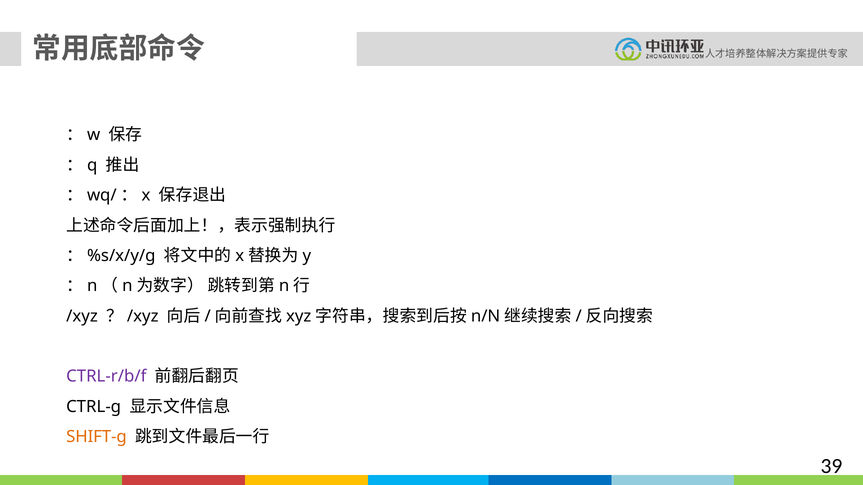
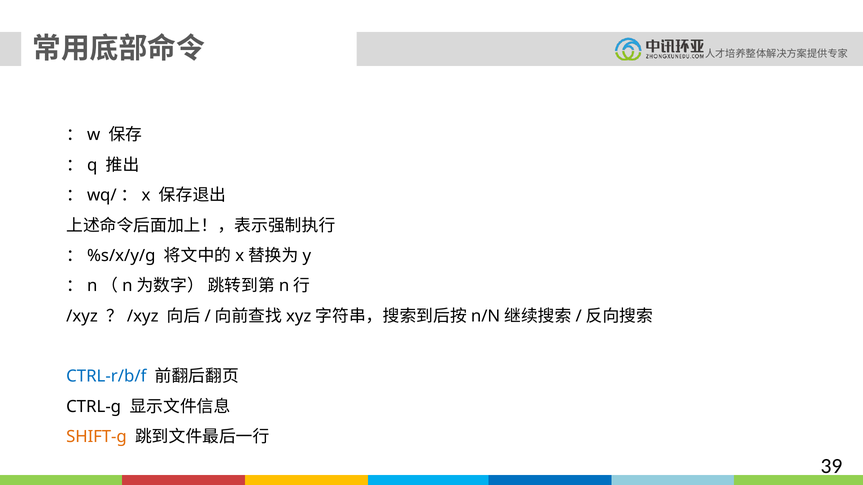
CTRL-r/b/f colour: purple -> blue (106, 377)
